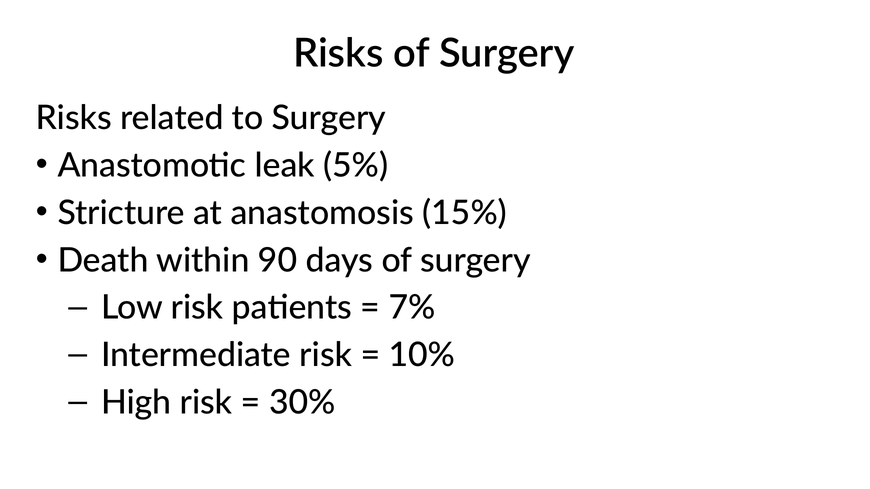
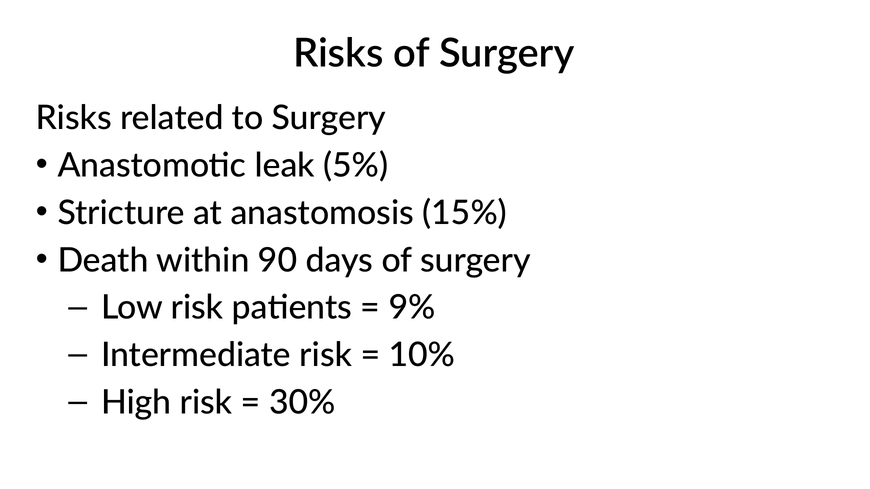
7%: 7% -> 9% (412, 308)
